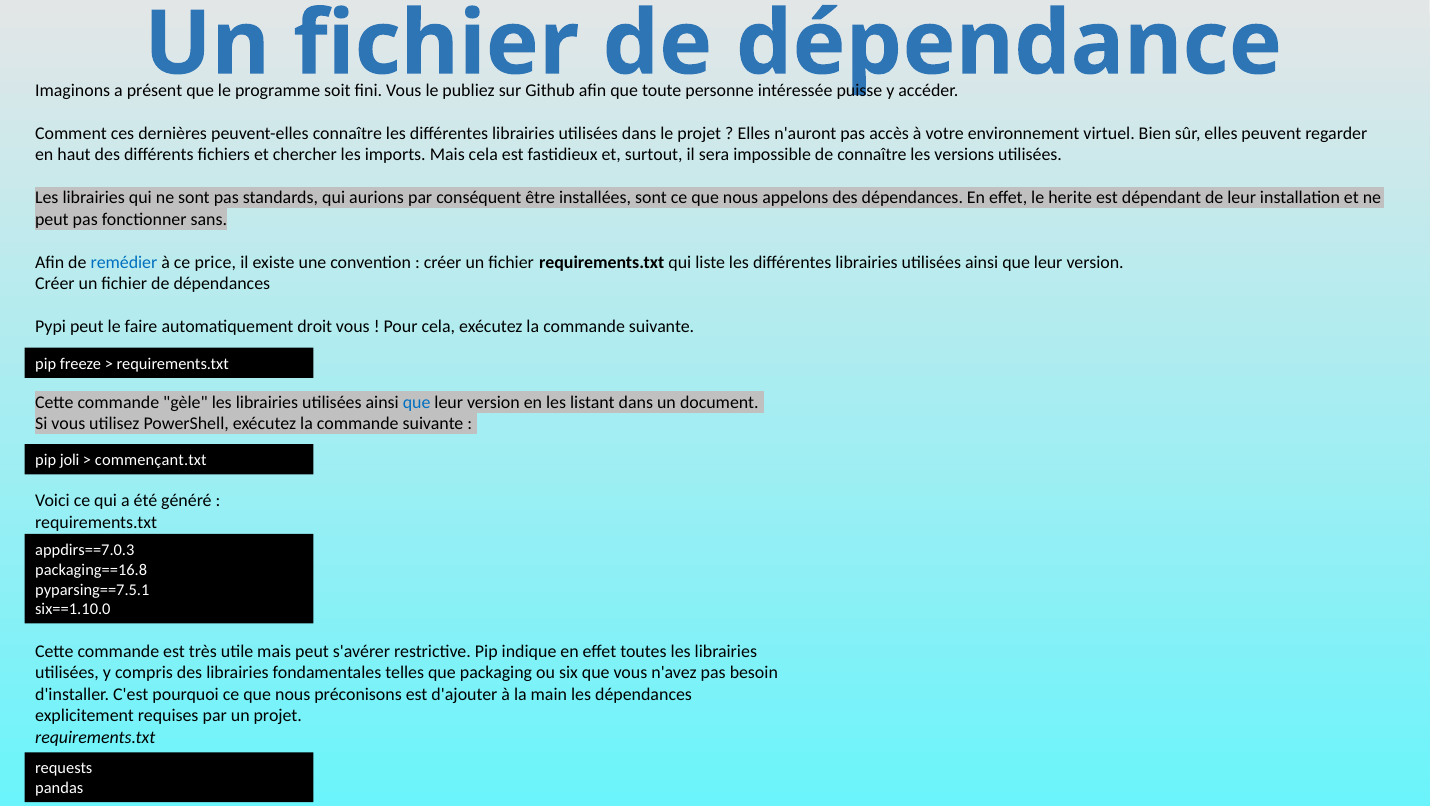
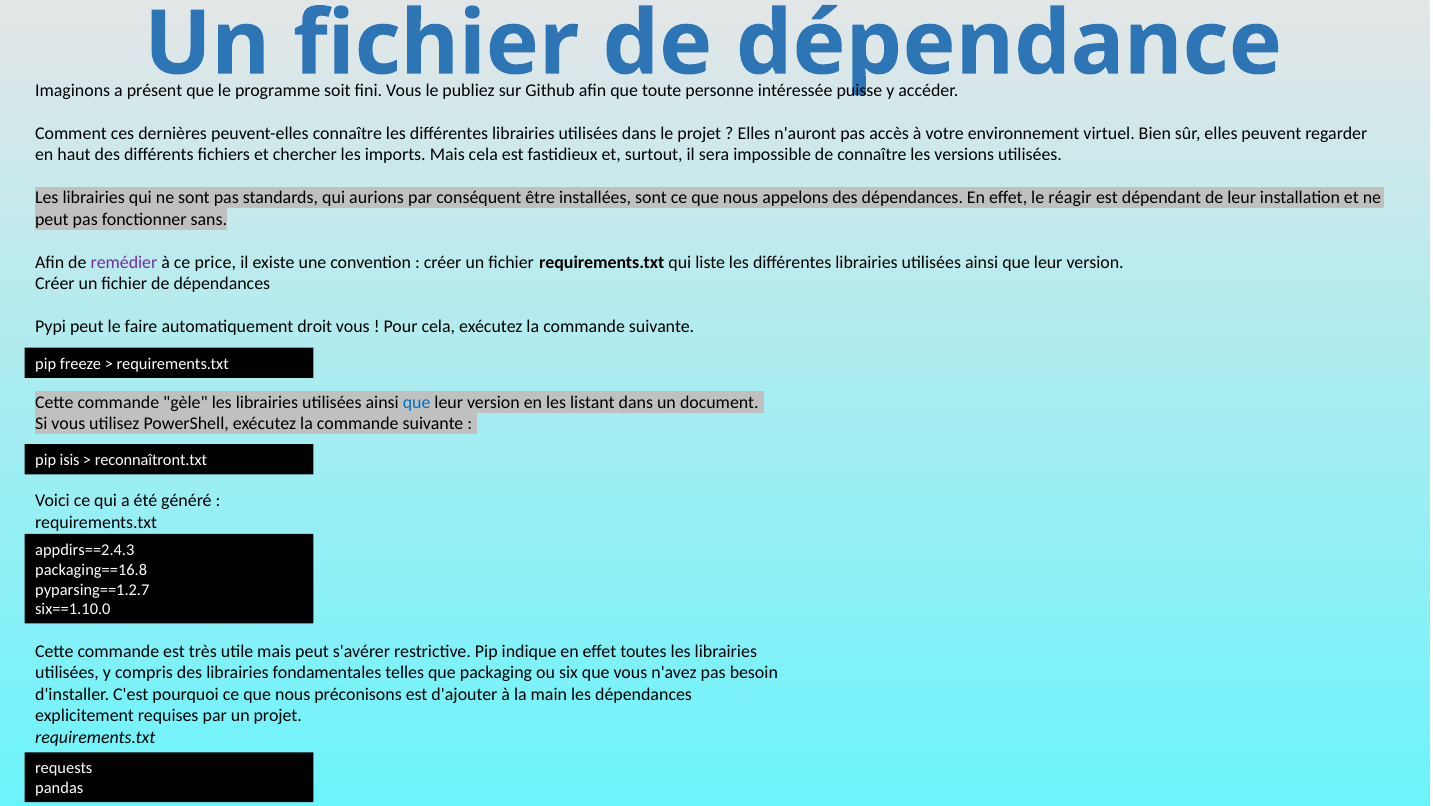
herite: herite -> réagir (1070, 198)
remédier colour: blue -> purple (124, 262)
joli: joli -> isis (70, 461)
commençant.txt: commençant.txt -> reconnaîtront.txt (151, 461)
appdirs==7.0.3: appdirs==7.0.3 -> appdirs==2.4.3 (85, 550)
pyparsing==7.5.1: pyparsing==7.5.1 -> pyparsing==1.2.7 (92, 590)
